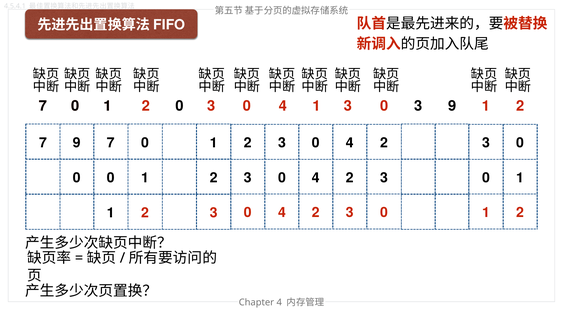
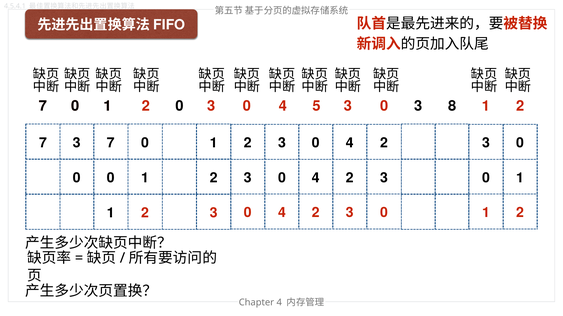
2 0 1: 1 -> 5 (317, 106)
4 9: 9 -> 8 (452, 106)
7 9: 9 -> 3 (77, 143)
